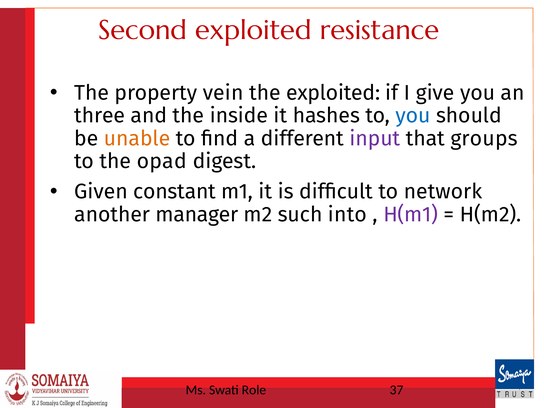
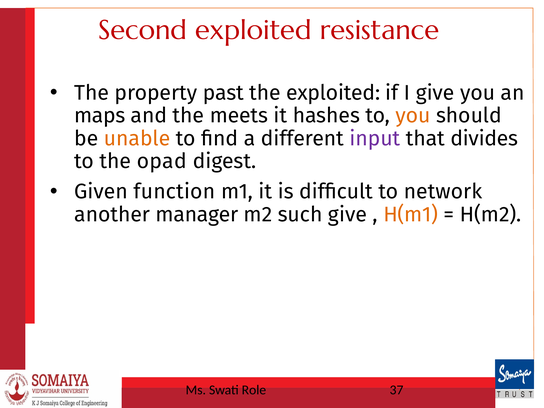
vein: vein -> past (223, 93)
three: three -> maps (100, 116)
inside: inside -> meets (239, 116)
you colour: blue -> orange (413, 116)
groups: groups -> divides (484, 138)
constant: constant -> function (174, 192)
such into: into -> give (348, 214)
H(m1 colour: purple -> orange (411, 214)
